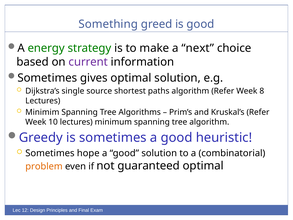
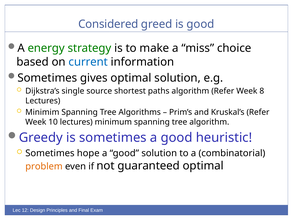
Something: Something -> Considered (108, 24)
next: next -> miss (198, 48)
current colour: purple -> blue (88, 62)
